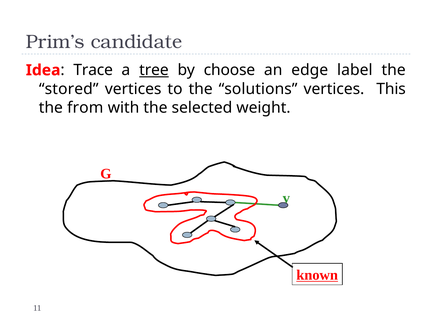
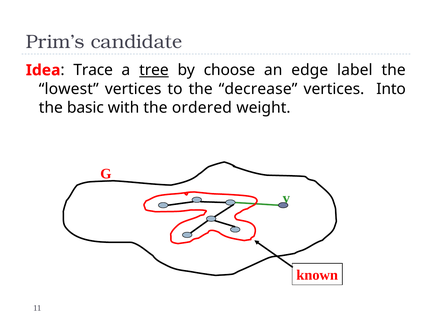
stored: stored -> lowest (69, 89)
solutions: solutions -> decrease (258, 89)
This: This -> Into (391, 89)
from: from -> basic (85, 108)
selected: selected -> ordered (202, 108)
known underline: present -> none (317, 275)
